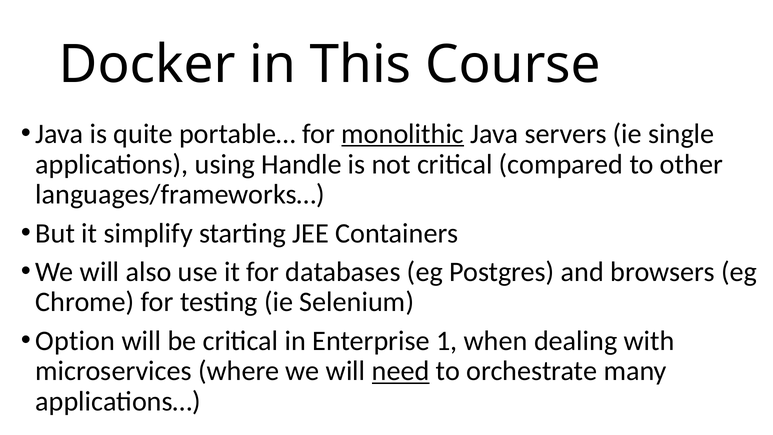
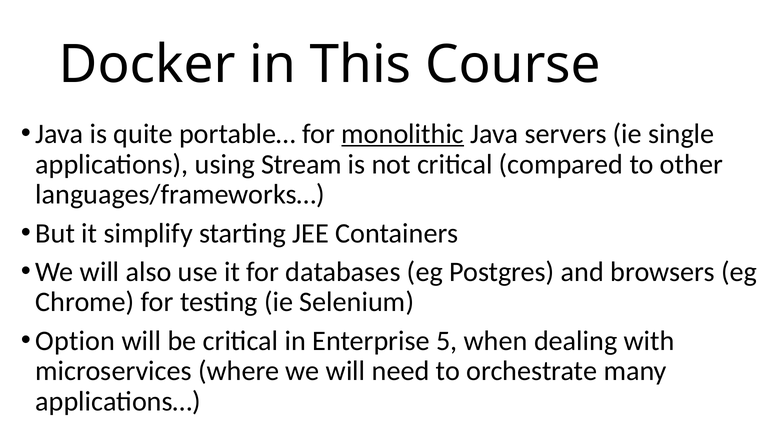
Handle: Handle -> Stream (302, 164)
1: 1 -> 5 (447, 341)
need underline: present -> none (401, 371)
